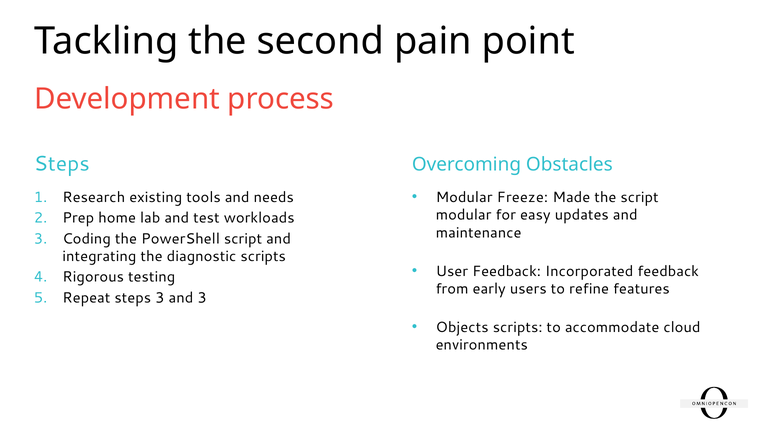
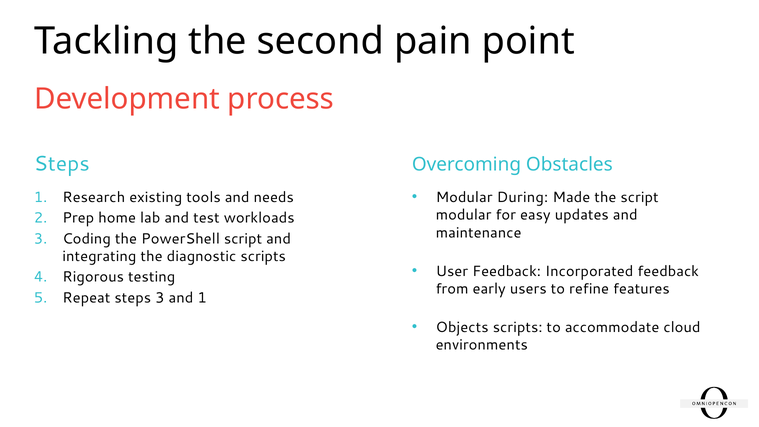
Freeze: Freeze -> During (522, 197)
and 3: 3 -> 1 (202, 298)
